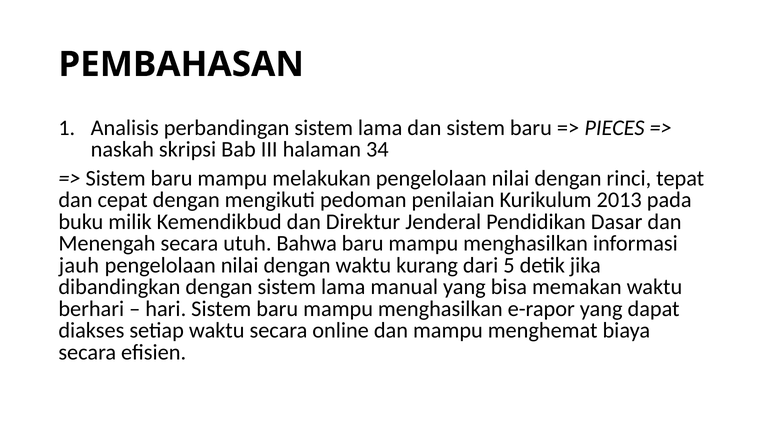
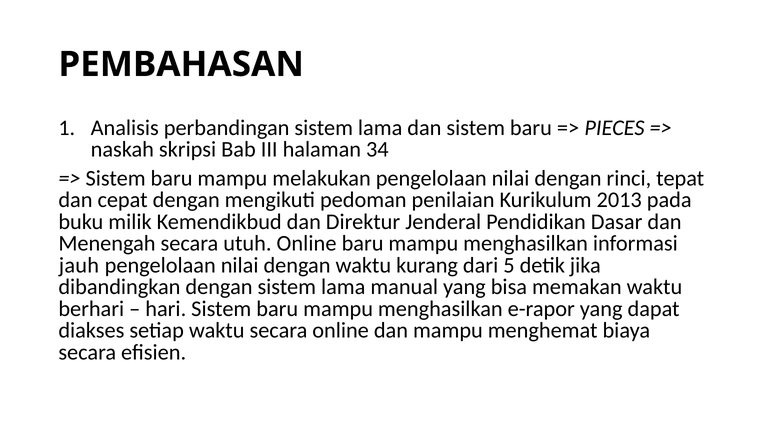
utuh Bahwa: Bahwa -> Online (307, 243)
